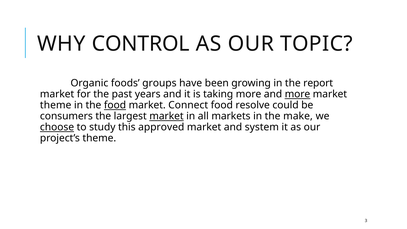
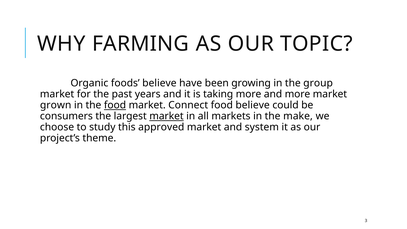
CONTROL: CONTROL -> FARMING (141, 44)
foods groups: groups -> believe (159, 83)
report: report -> group (318, 83)
more underline: present -> none (297, 94)
theme: theme -> grown (56, 105)
food resolve: resolve -> believe (253, 105)
choose underline: present -> none (57, 127)
